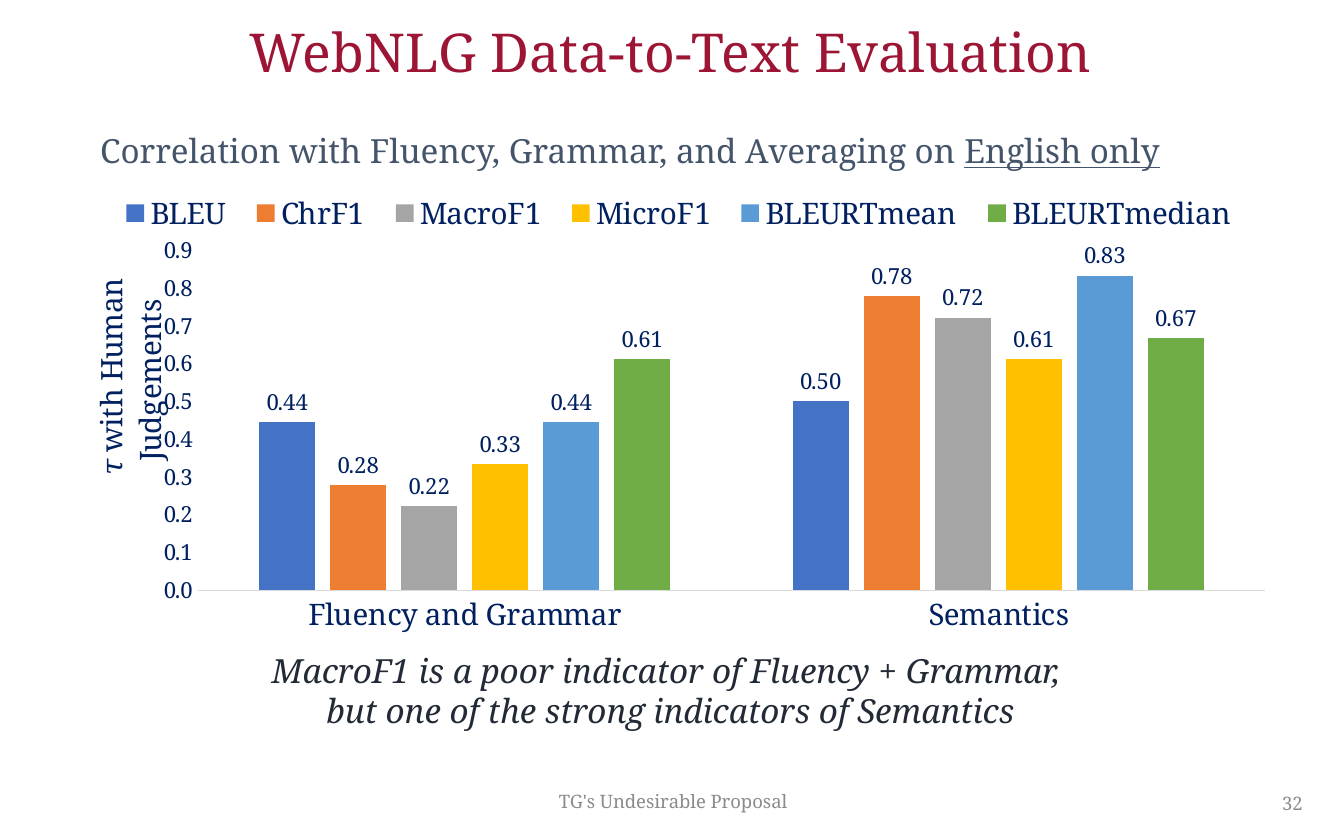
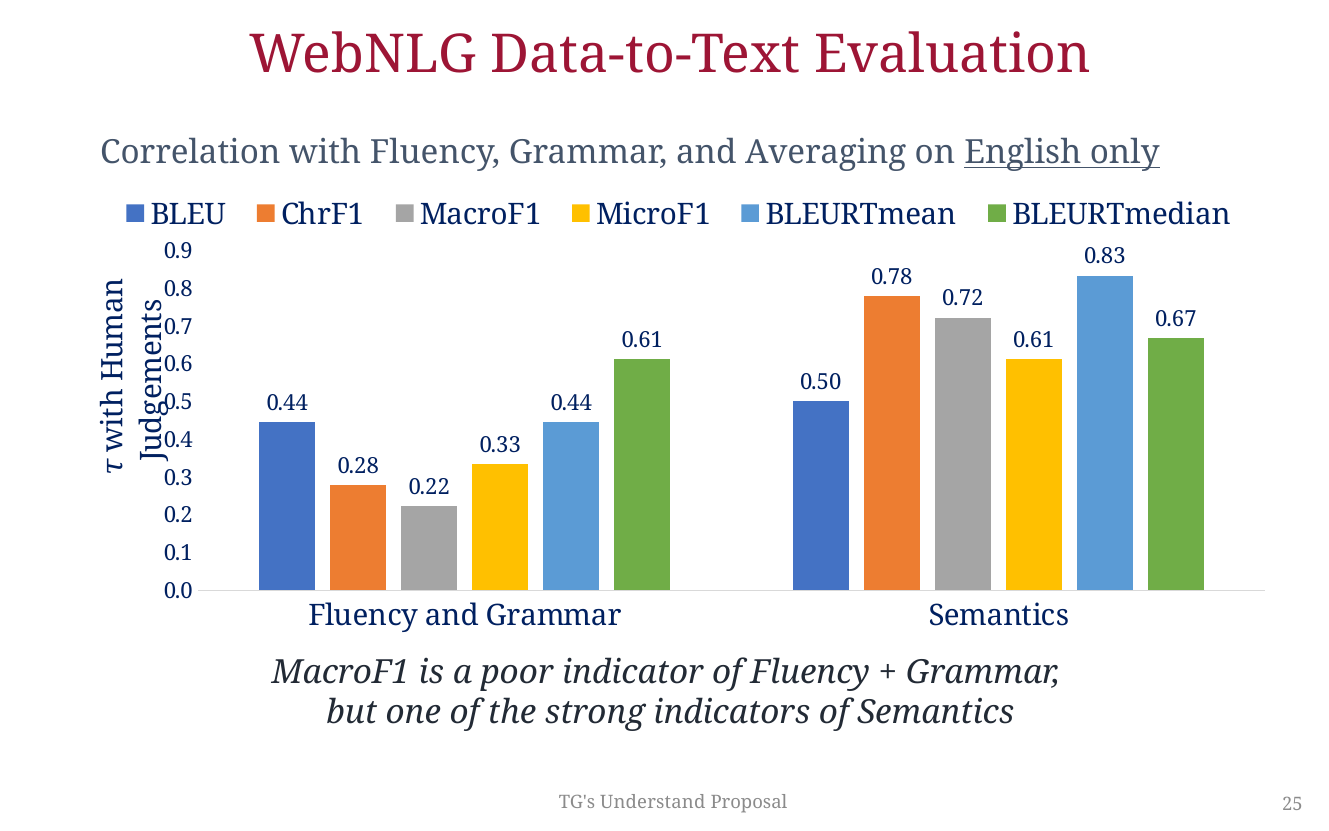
Undesirable: Undesirable -> Understand (653, 802)
32: 32 -> 25 (1292, 804)
